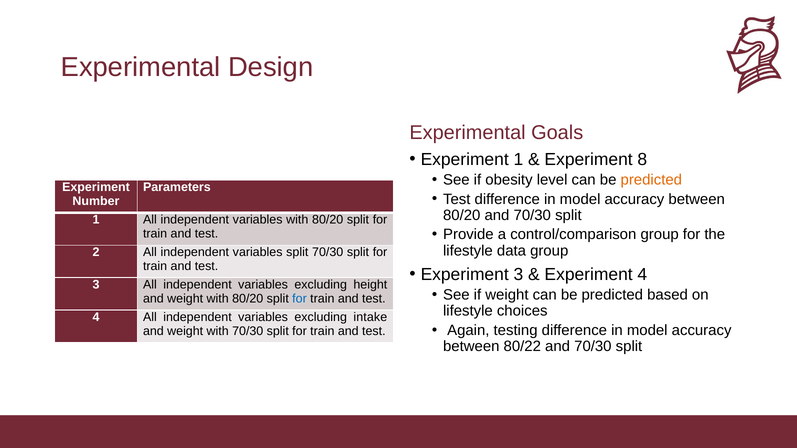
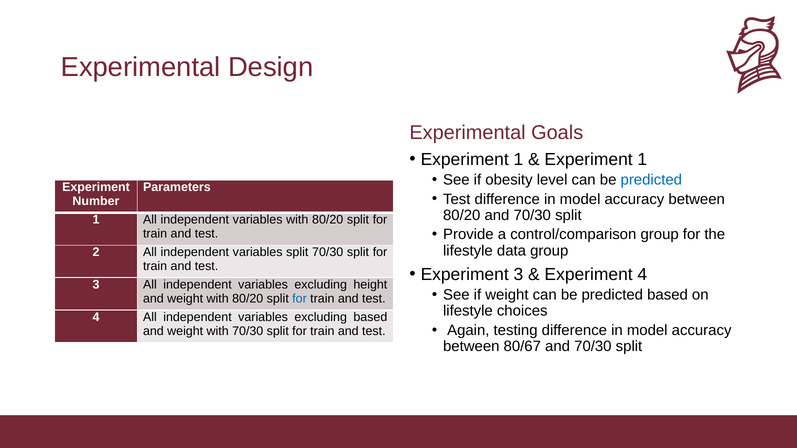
8: 8 -> 1 (642, 159)
predicted colour: orange -> blue (651, 180)
excluding intake: intake -> based (370, 317)
80/22: 80/22 -> 80/67 (522, 347)
